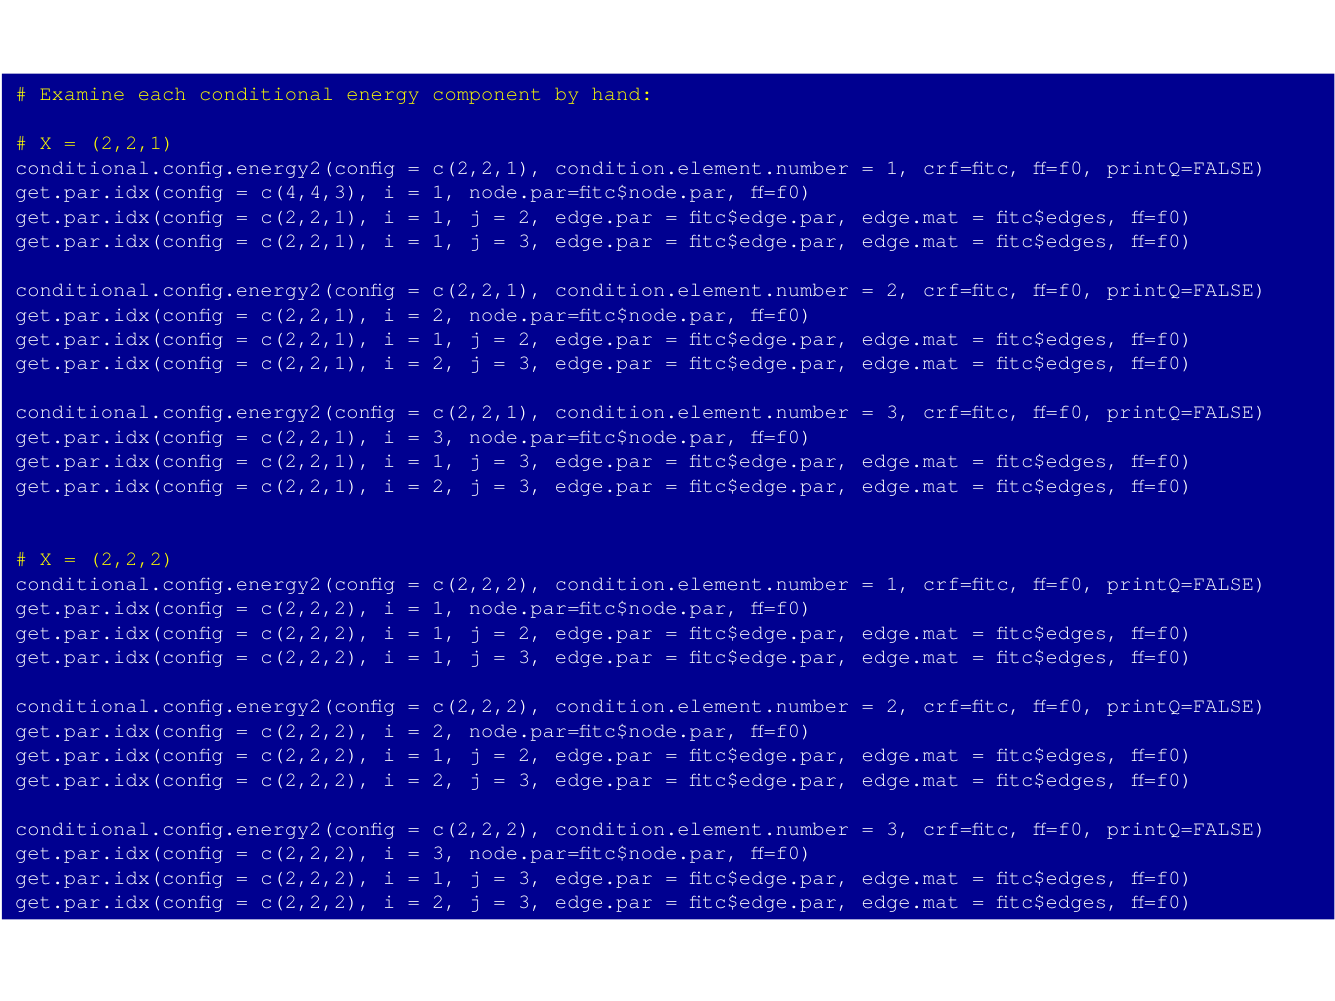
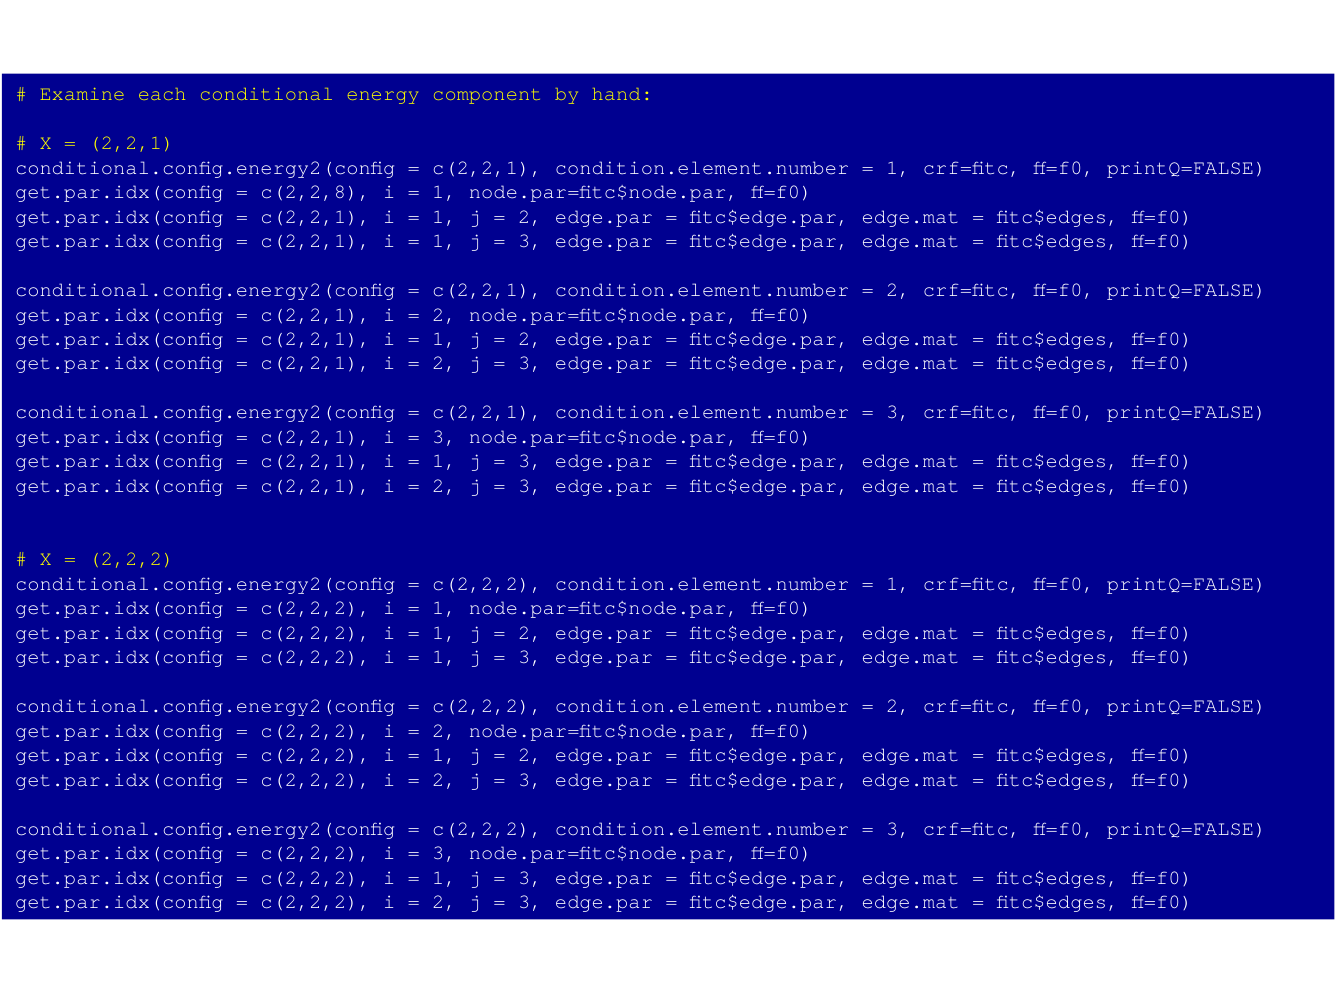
c(4,4,3: c(4,4,3 -> c(2,2,8 (316, 192)
